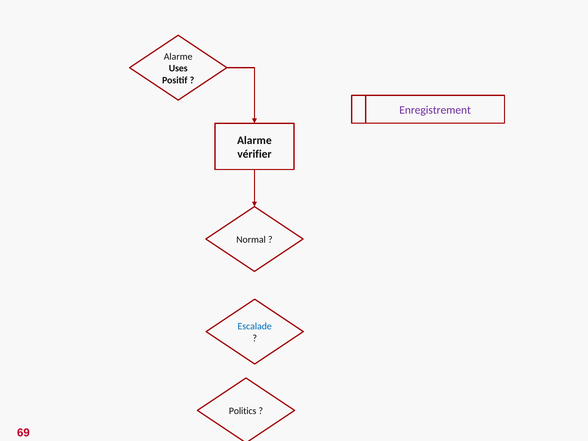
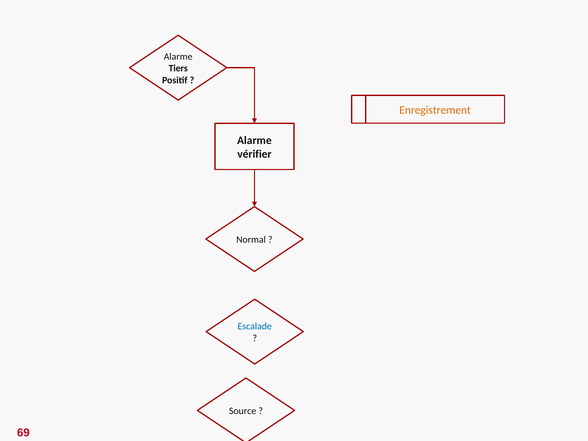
Uses: Uses -> Tiers (178, 68)
Enregistrement colour: purple -> orange (435, 110)
Politics: Politics -> Source (243, 411)
